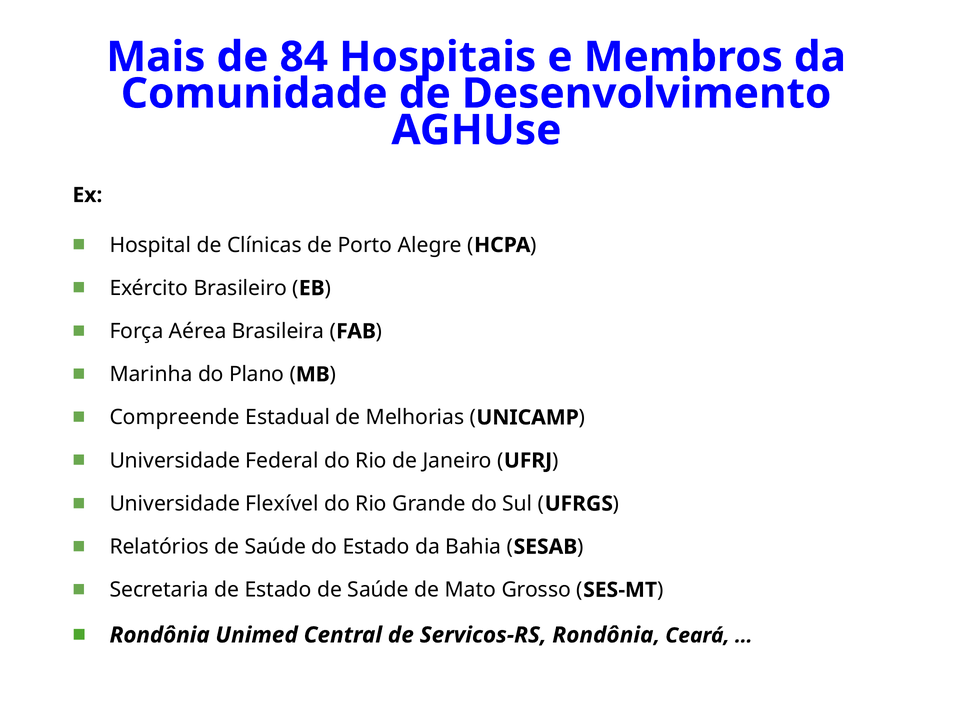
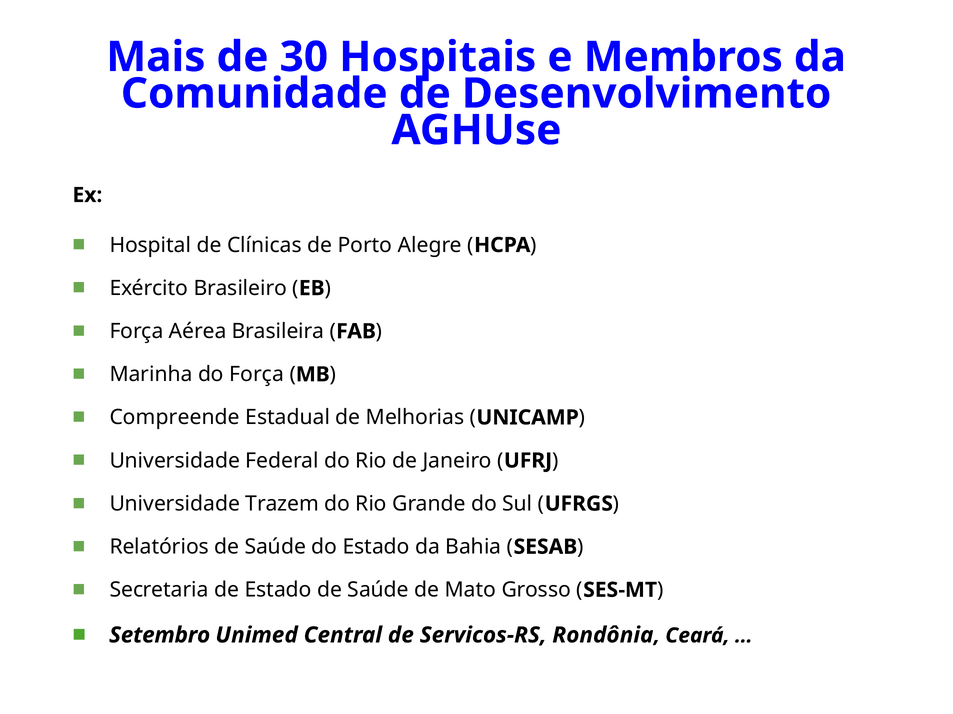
84: 84 -> 30 (304, 57)
do Plano: Plano -> Força (257, 375)
Flexível: Flexível -> Trazem (282, 504)
Rondônia: Rondônia -> Setembro (160, 636)
